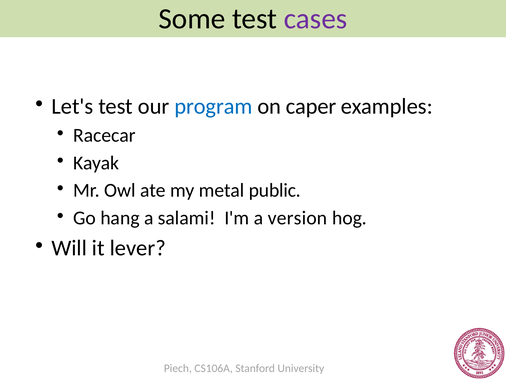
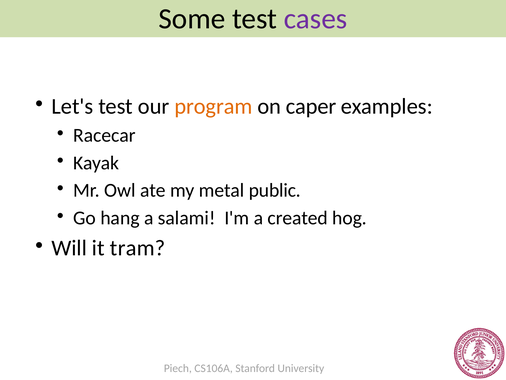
program colour: blue -> orange (213, 106)
version: version -> created (298, 218)
lever: lever -> tram (138, 248)
